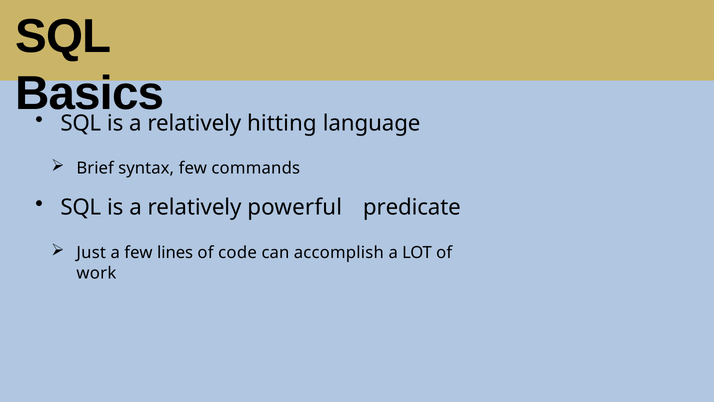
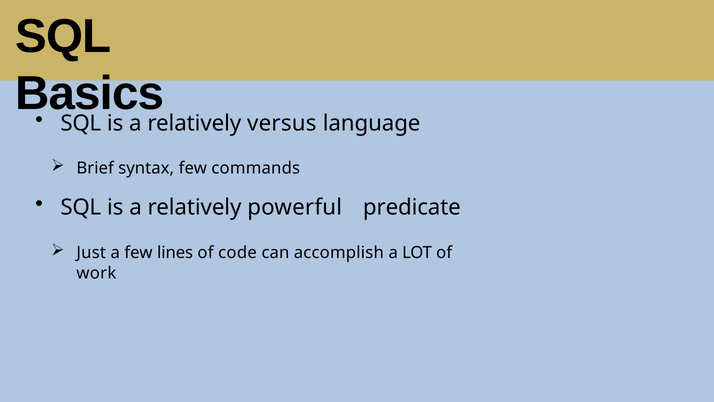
hitting: hitting -> versus (282, 123)
